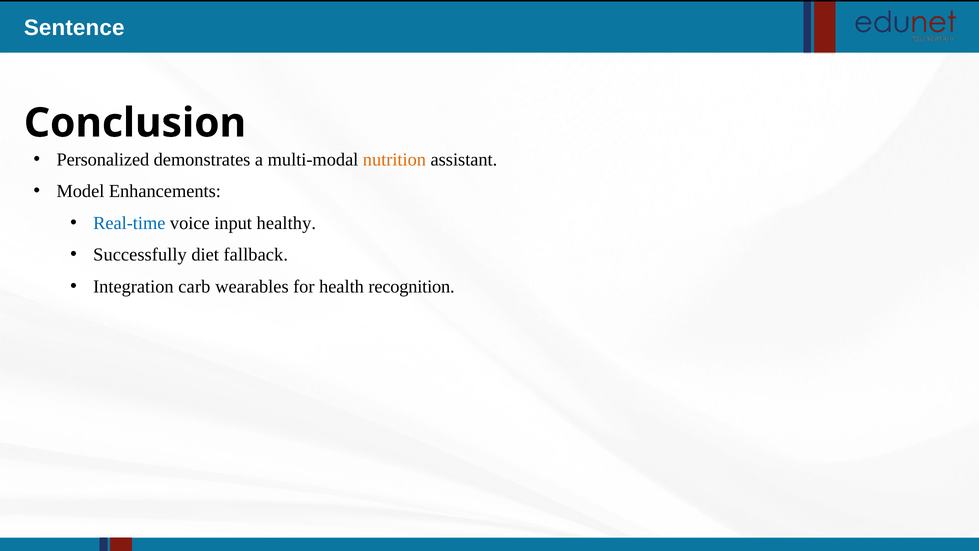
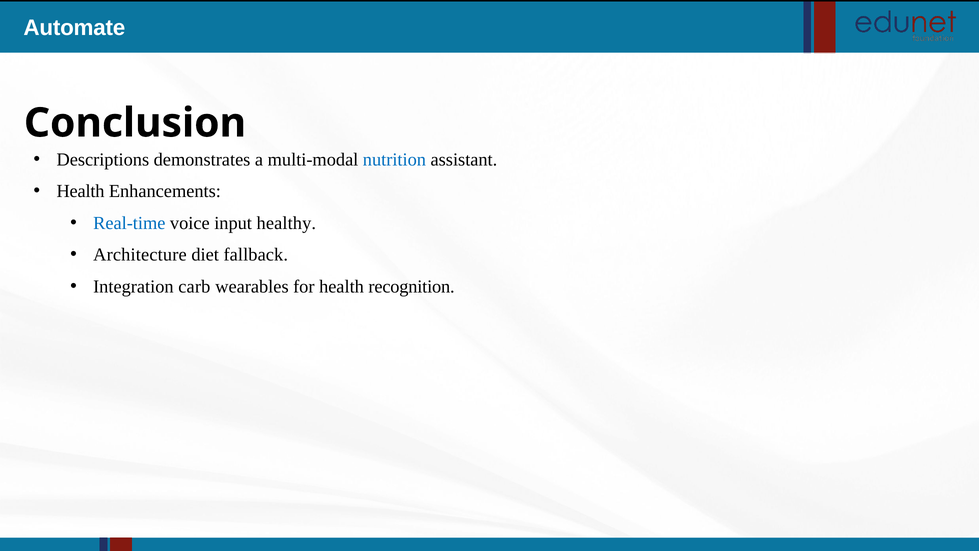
Sentence: Sentence -> Automate (74, 28)
Personalized: Personalized -> Descriptions (103, 159)
nutrition colour: orange -> blue (394, 159)
Model: Model -> Health (81, 191)
Successfully: Successfully -> Architecture (140, 255)
